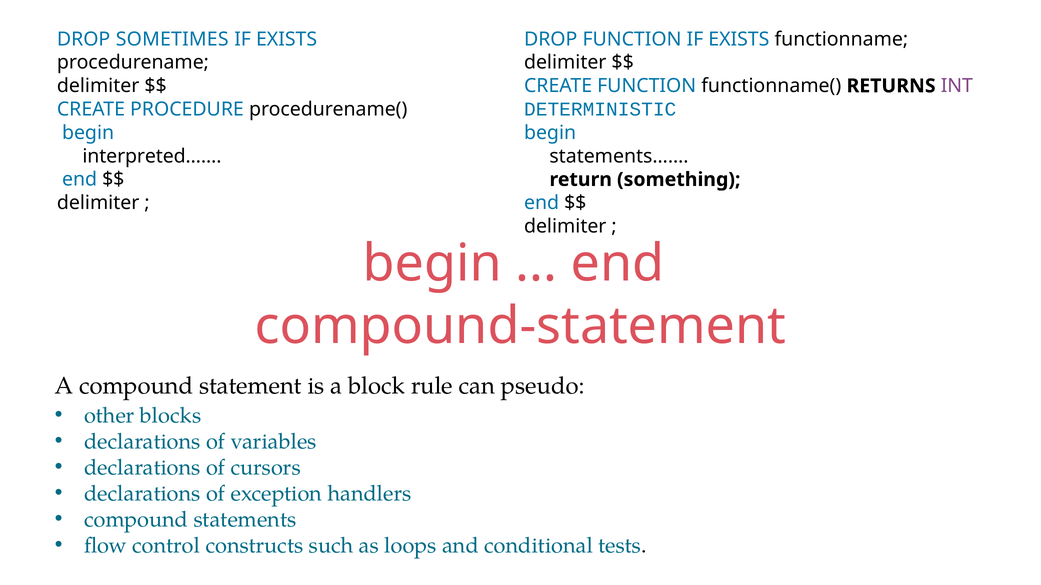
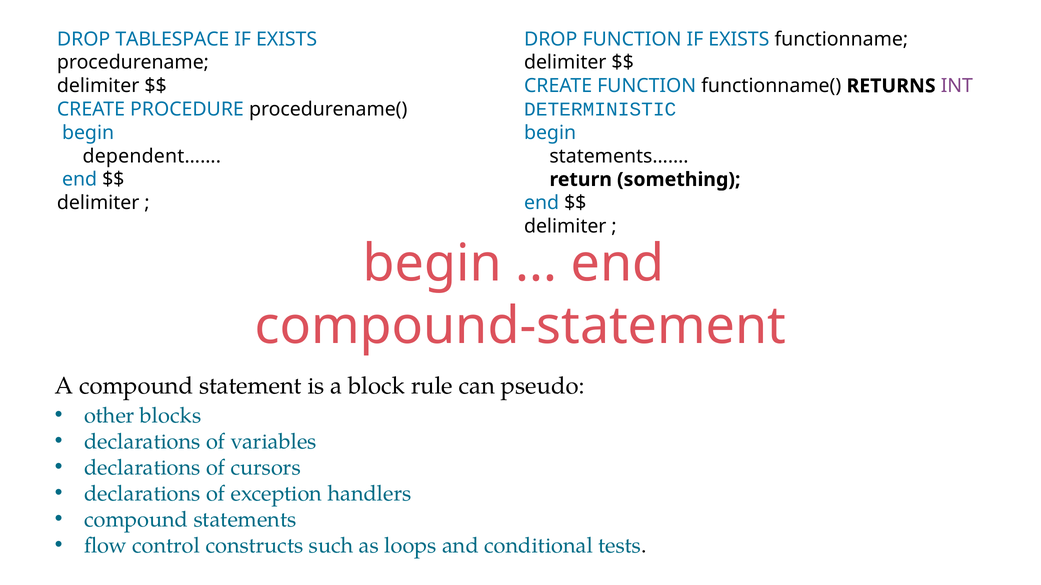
SOMETIMES: SOMETIMES -> TABLESPACE (172, 39)
interpreted……: interpreted…… -> dependent…… (152, 156)
